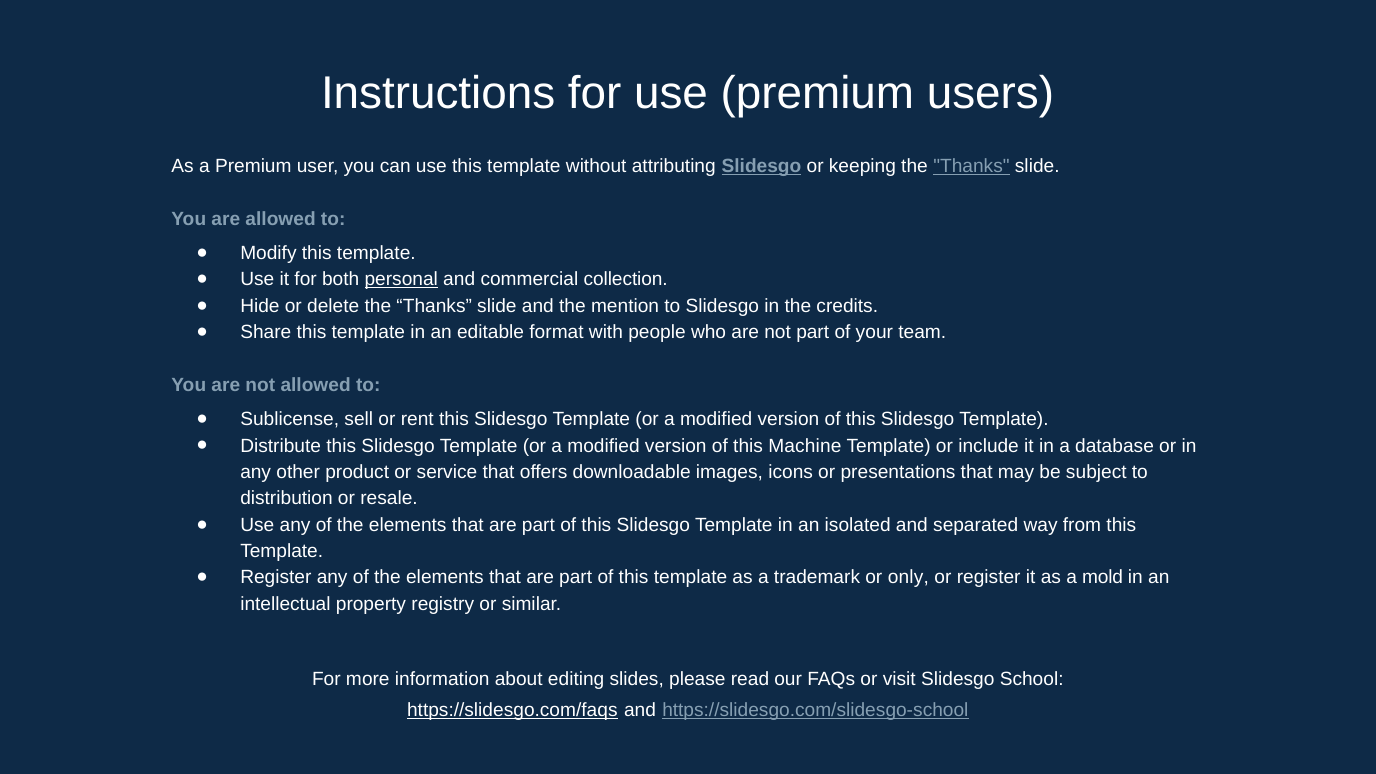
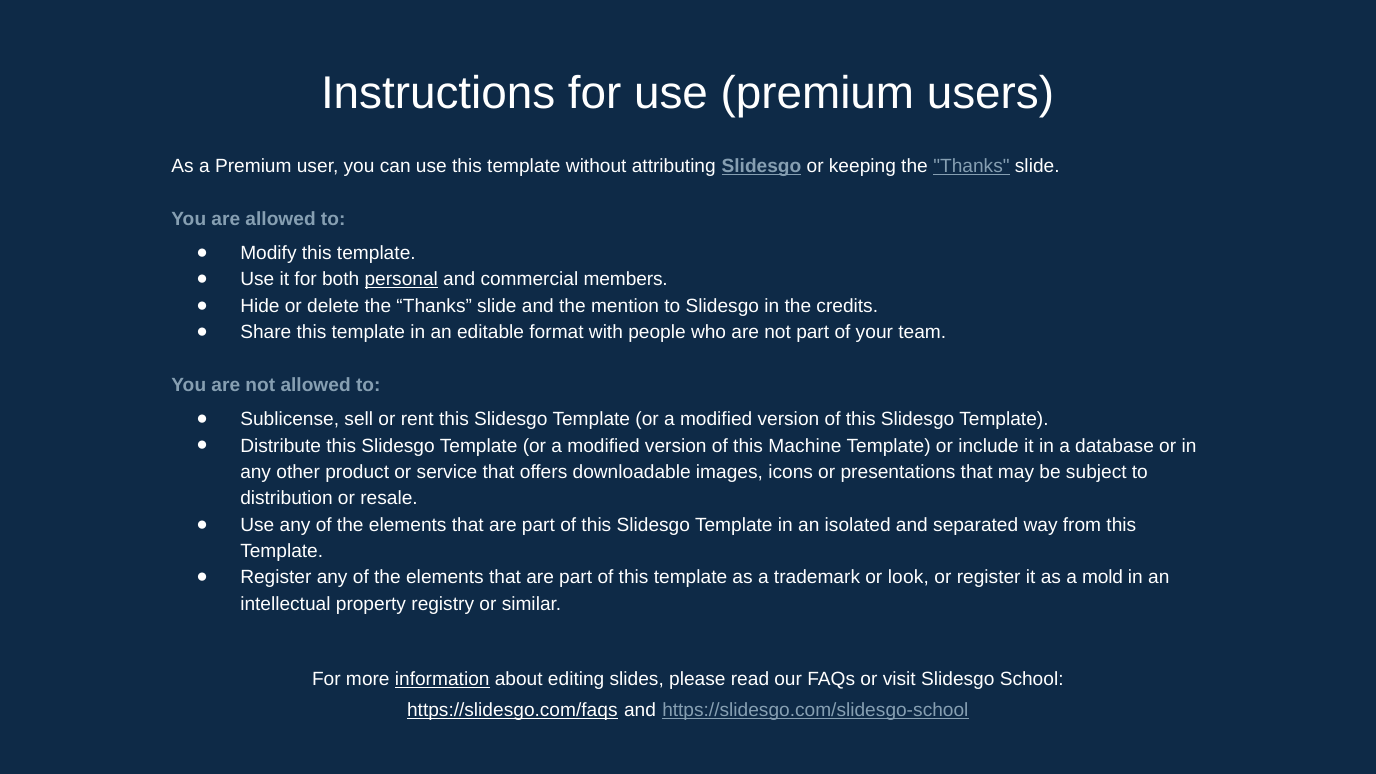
collection: collection -> members (626, 279)
only: only -> look (908, 578)
information underline: none -> present (442, 679)
